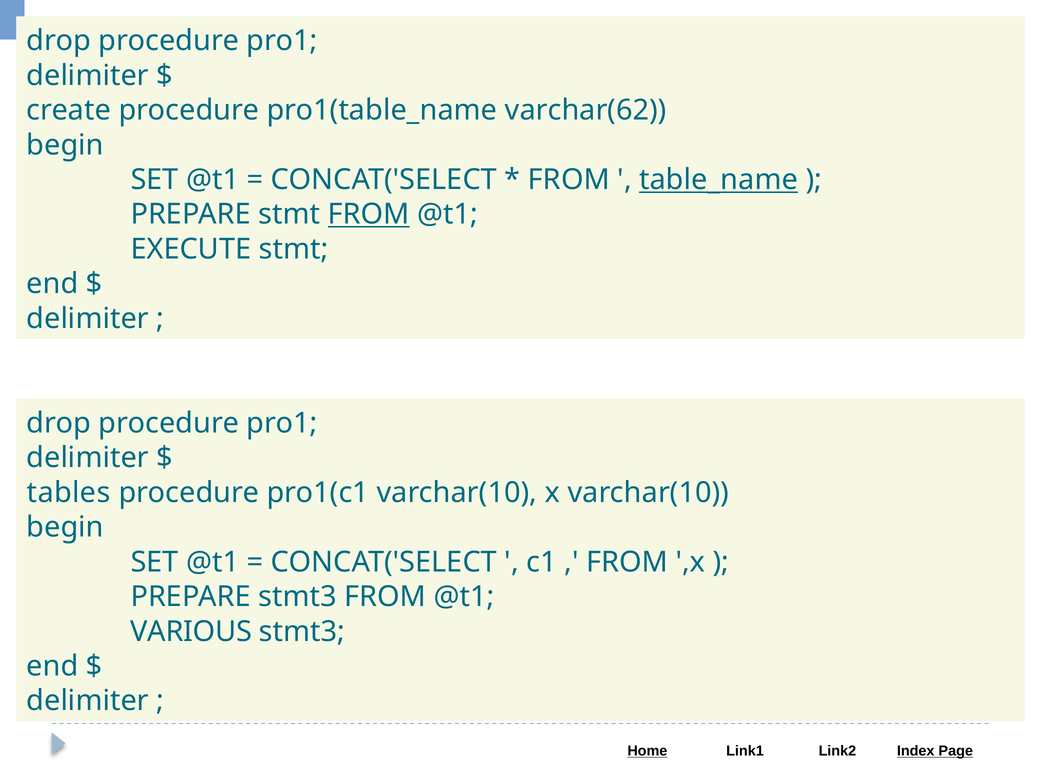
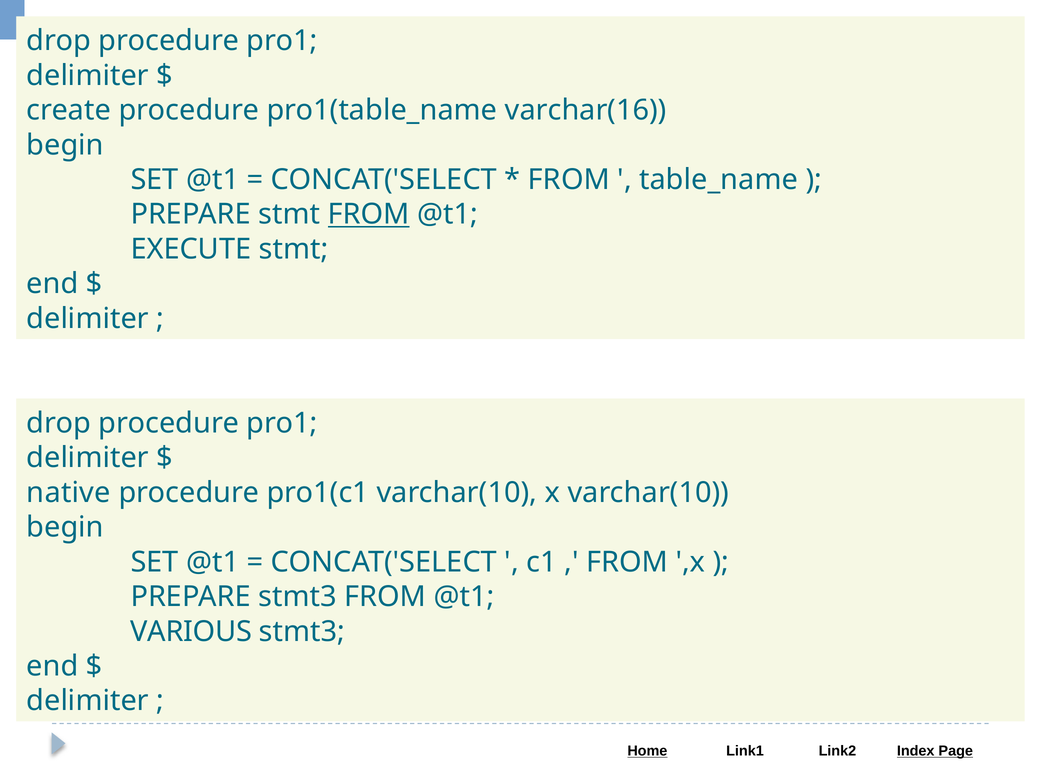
varchar(62: varchar(62 -> varchar(16 (586, 110)
table_name underline: present -> none (719, 180)
tables: tables -> native (69, 492)
